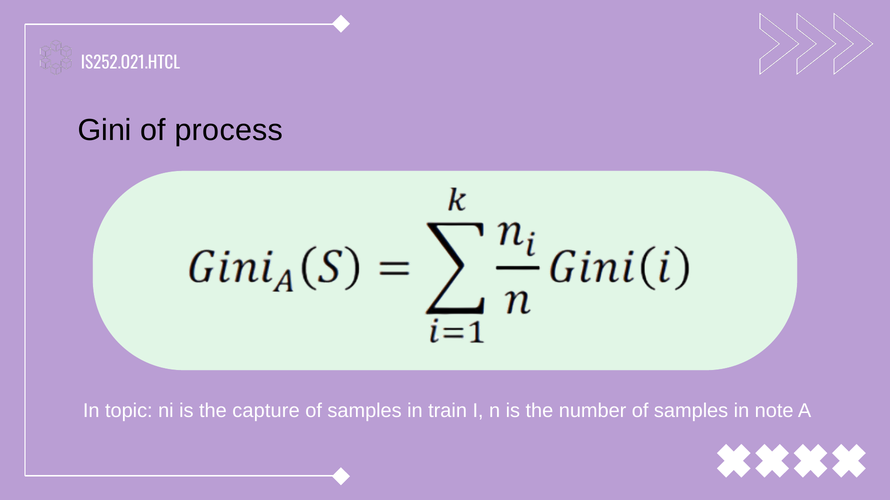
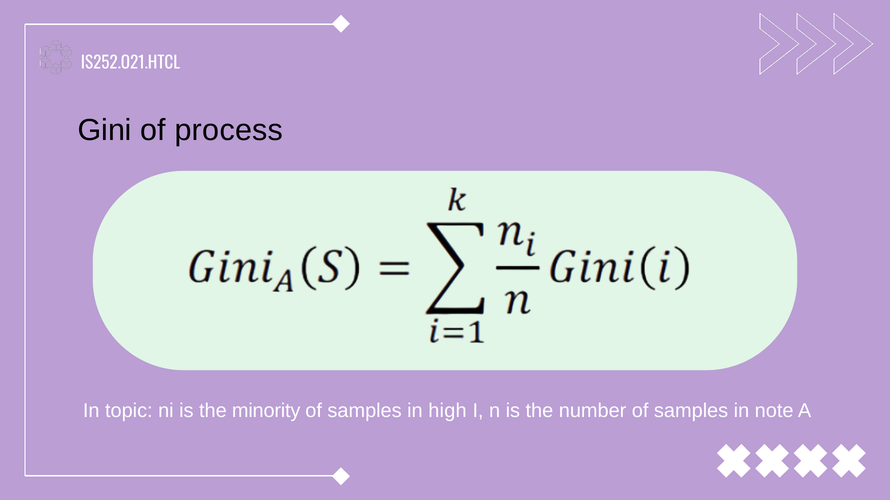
capture: capture -> minority (266, 411)
train: train -> high (447, 411)
